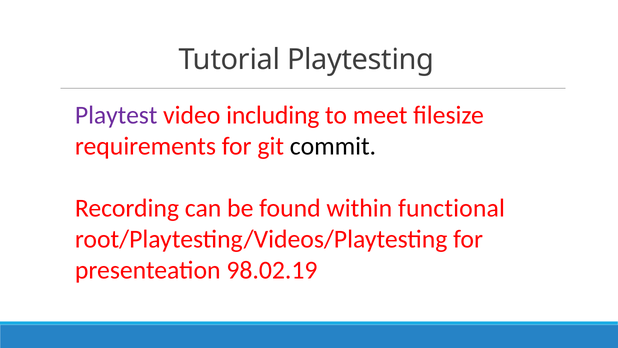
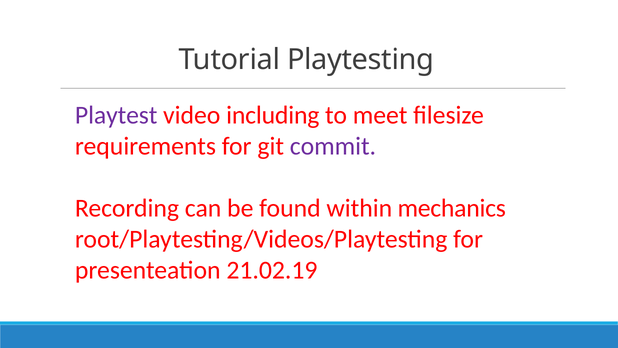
commit colour: black -> purple (333, 146)
functional: functional -> mechanics (452, 208)
98.02.19: 98.02.19 -> 21.02.19 (272, 270)
